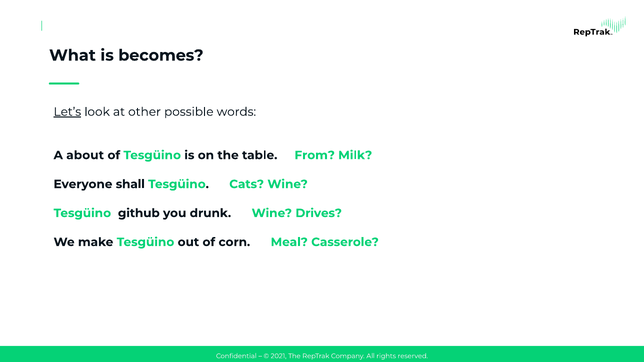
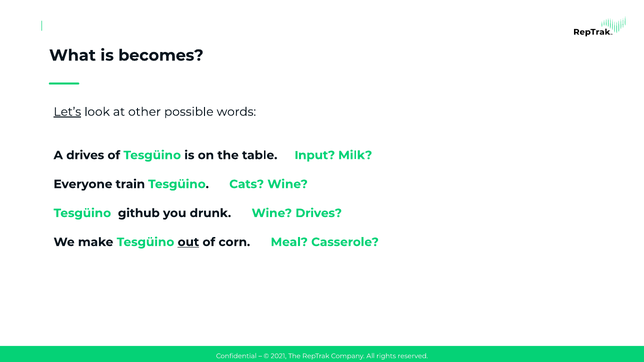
A about: about -> drives (85, 155)
From: From -> Input (315, 155)
shall: shall -> train (130, 184)
out underline: none -> present (188, 242)
